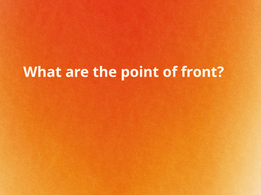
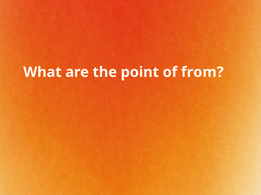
front: front -> from (202, 72)
